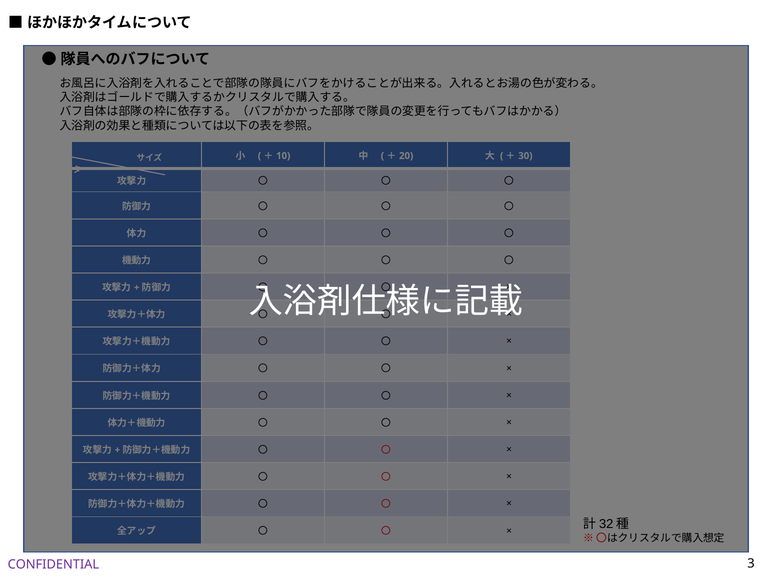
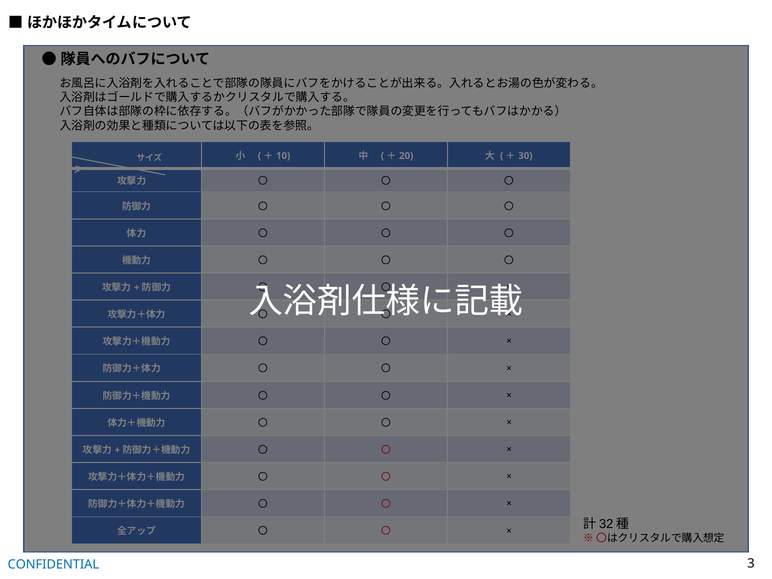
CONFIDENTIAL colour: purple -> blue (53, 564)
